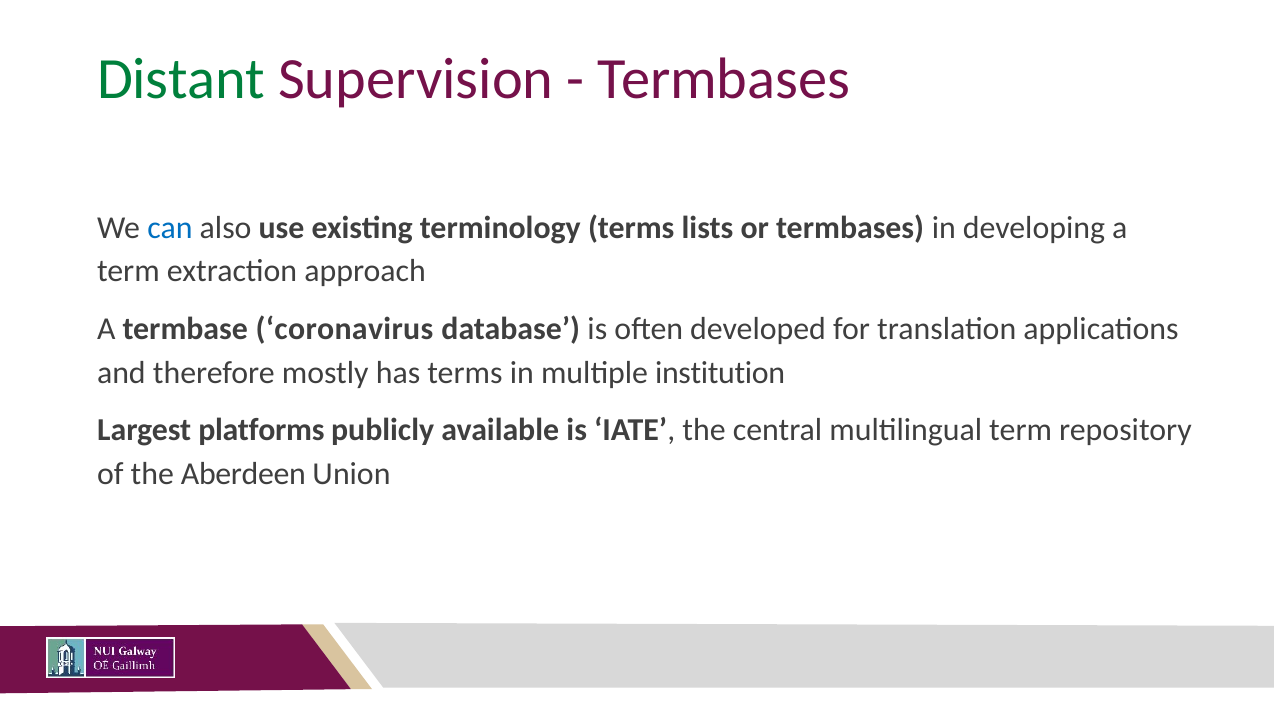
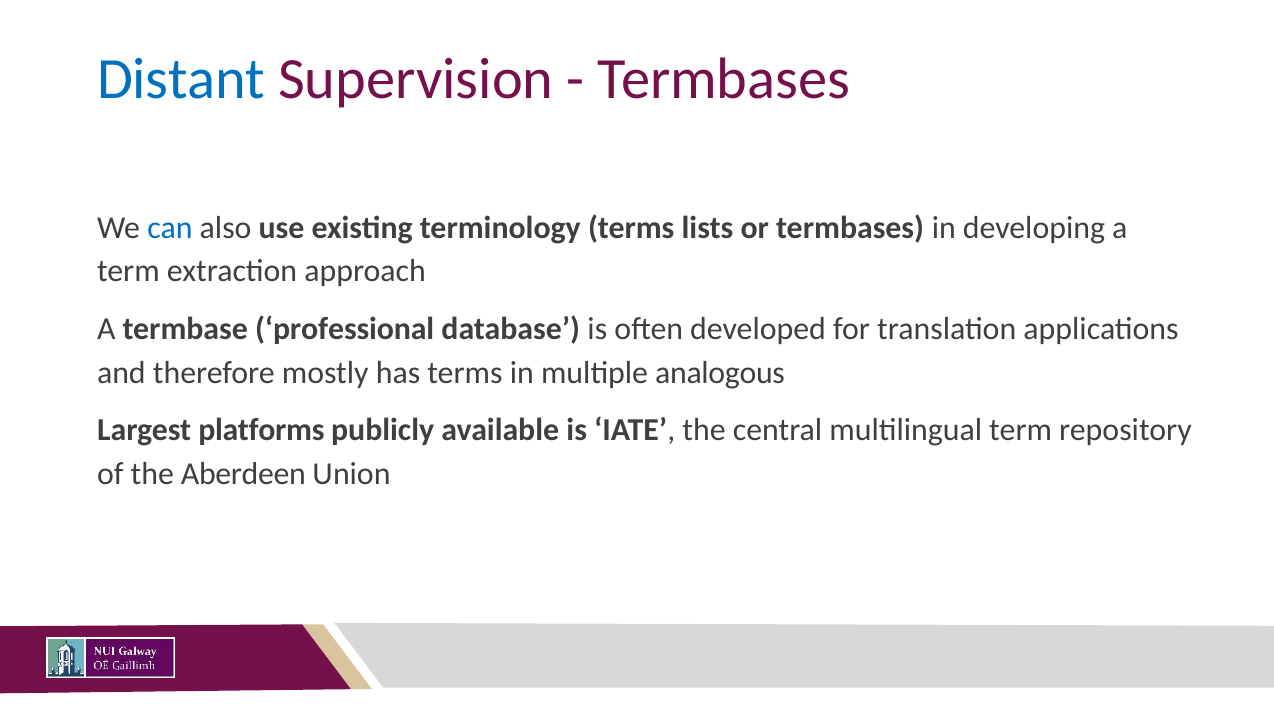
Distant colour: green -> blue (181, 79)
coronavirus: coronavirus -> professional (345, 329)
institution: institution -> analogous (720, 372)
